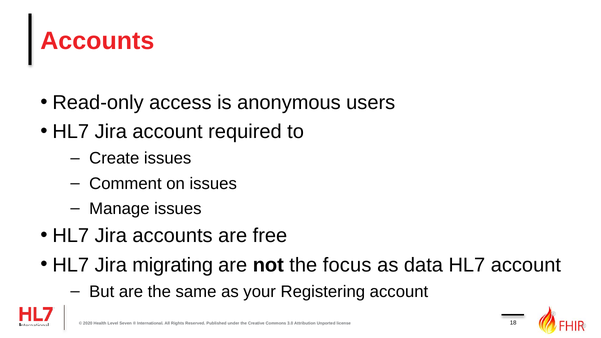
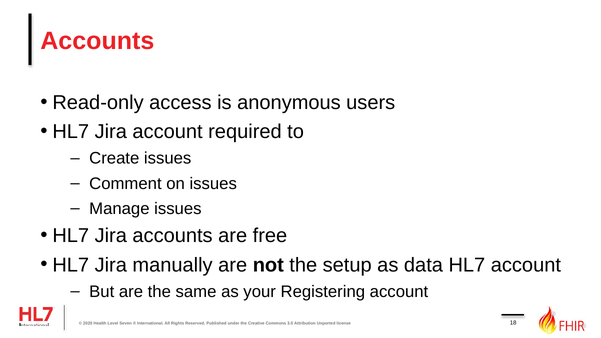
migrating: migrating -> manually (173, 265)
focus: focus -> setup (347, 265)
